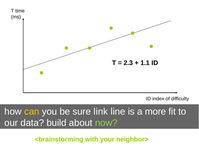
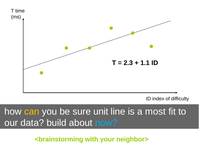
link: link -> unit (101, 112)
more: more -> most (155, 112)
now colour: light green -> light blue (106, 123)
